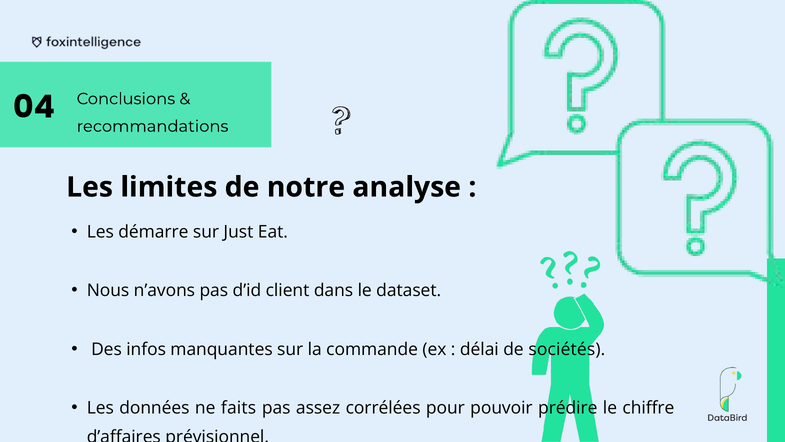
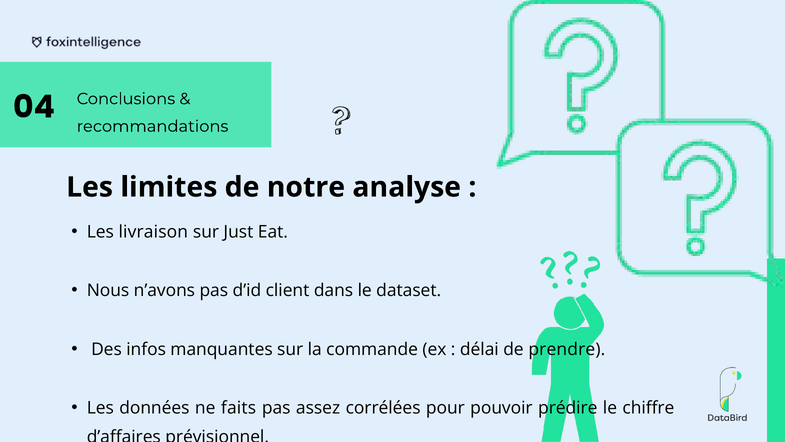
démarre: démarre -> livraison (153, 232)
sociétés: sociétés -> prendre (567, 349)
